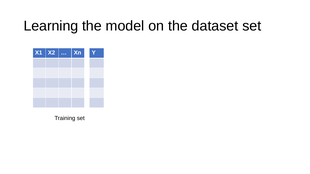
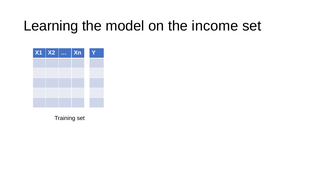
dataset: dataset -> income (215, 26)
